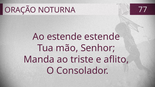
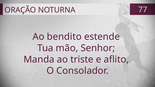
Ao estende: estende -> bendito (64, 37)
